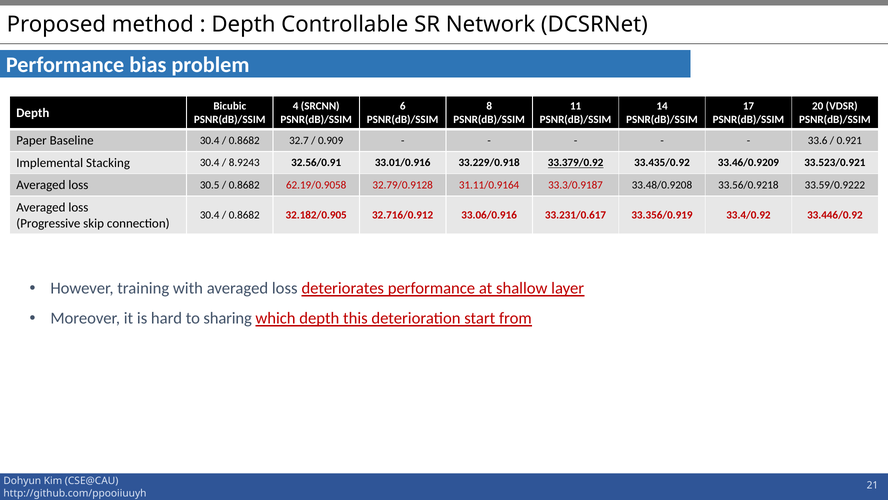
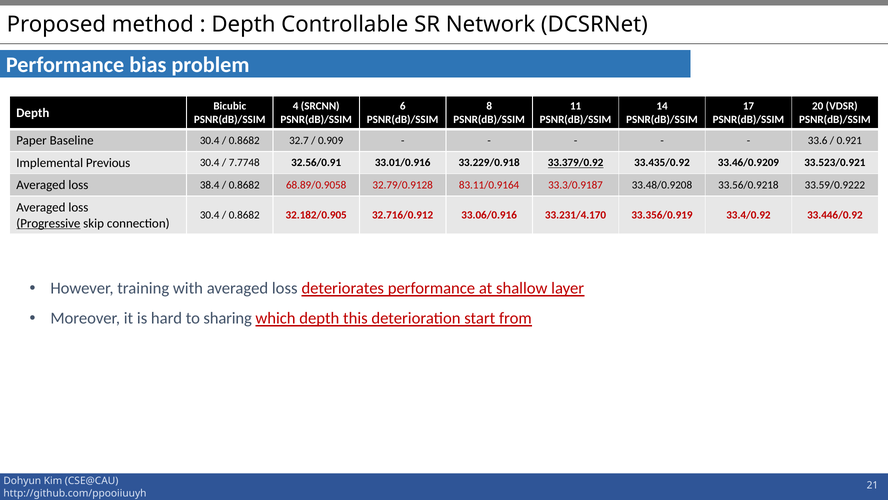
Stacking: Stacking -> Previous (108, 163)
8.9243: 8.9243 -> 7.7748 (244, 163)
30.5: 30.5 -> 38.4 (210, 185)
62.19/0.9058: 62.19/0.9058 -> 68.89/0.9058 (316, 185)
31.11/0.9164: 31.11/0.9164 -> 83.11/0.9164 (489, 185)
33.231/0.617: 33.231/0.617 -> 33.231/4.170 (576, 215)
Progressive underline: none -> present (48, 223)
